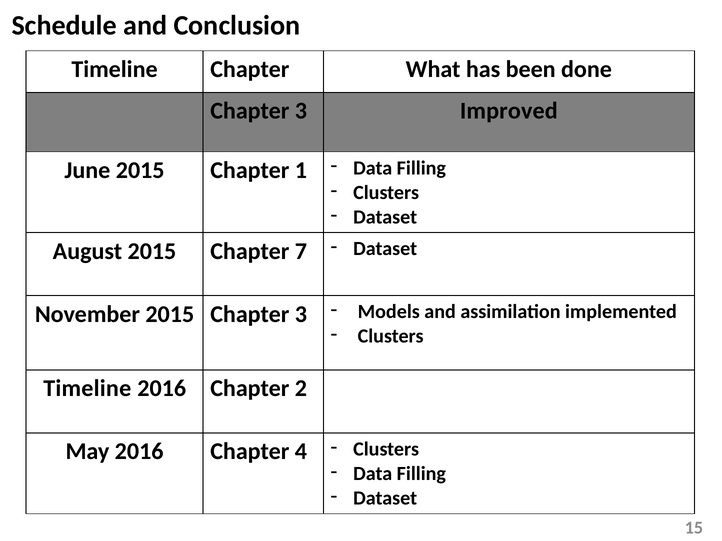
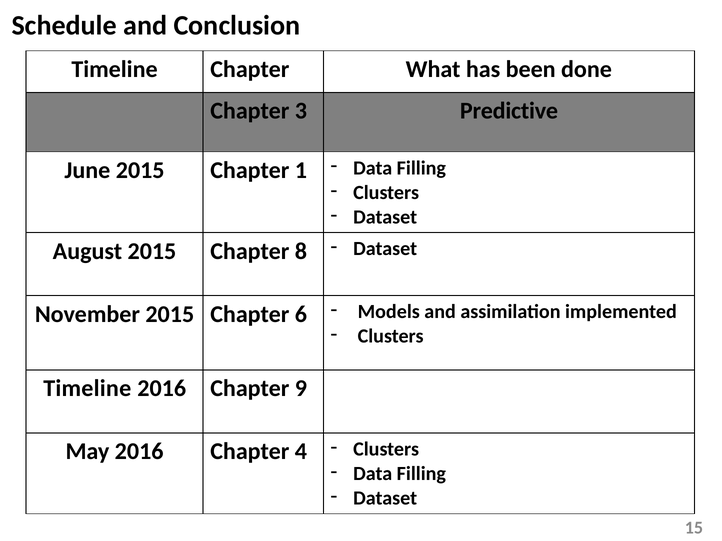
Improved: Improved -> Predictive (509, 111)
7: 7 -> 8 (301, 251)
2015 Chapter 3: 3 -> 6 (301, 314)
2: 2 -> 9 (301, 389)
